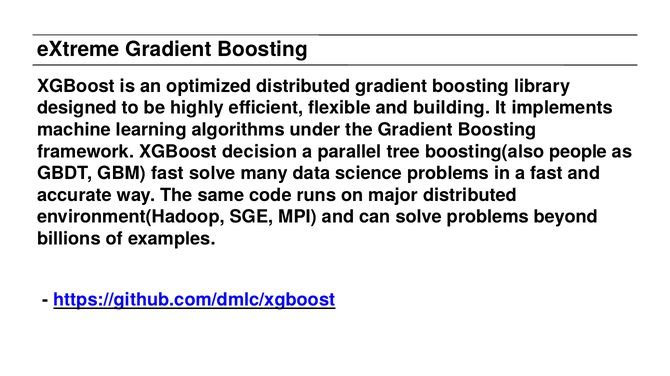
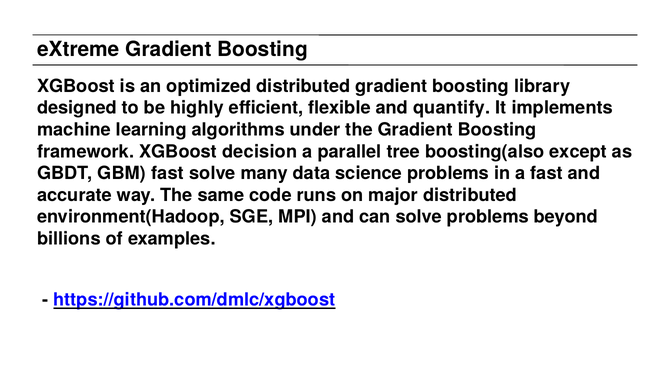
building: building -> quantify (452, 108)
people: people -> except (578, 152)
